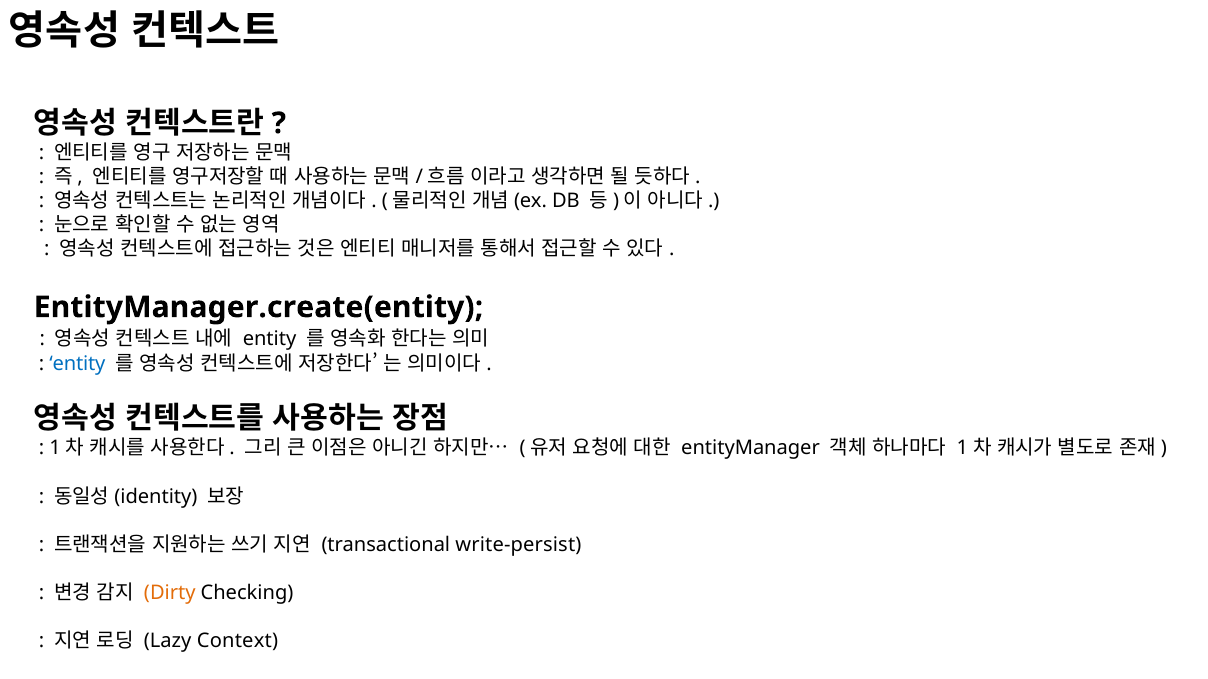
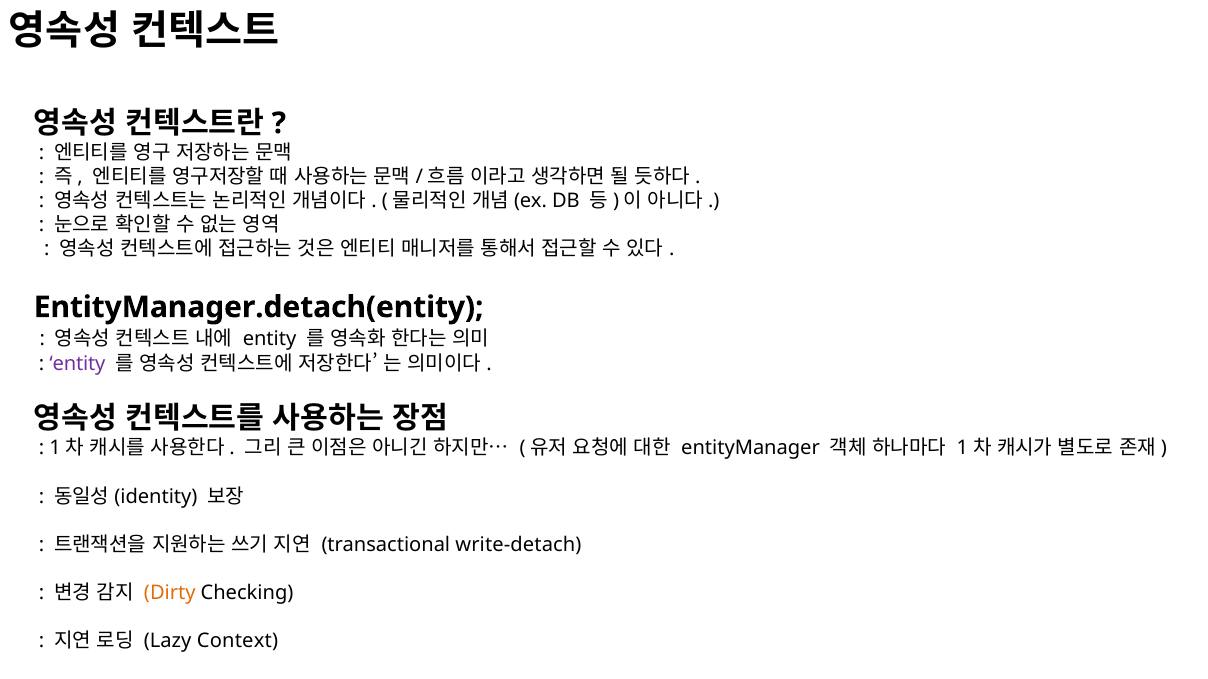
EntityManager.create(entity: EntityManager.create(entity -> EntityManager.detach(entity (259, 307)
entity colour: blue -> purple (77, 364)
write-persist: write-persist -> write-detach (518, 545)
